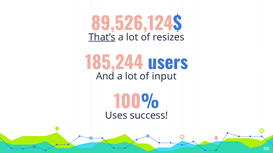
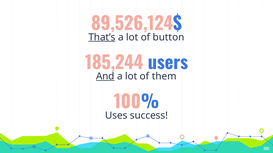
resizes: resizes -> button (169, 37)
And underline: none -> present (105, 77)
input: input -> them (164, 77)
